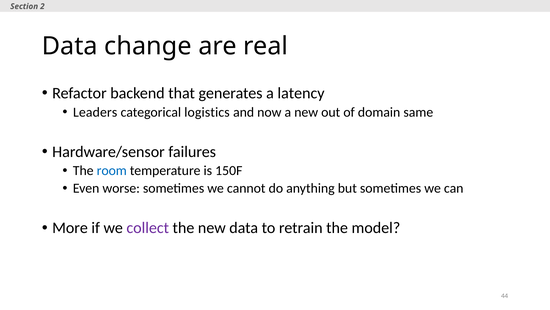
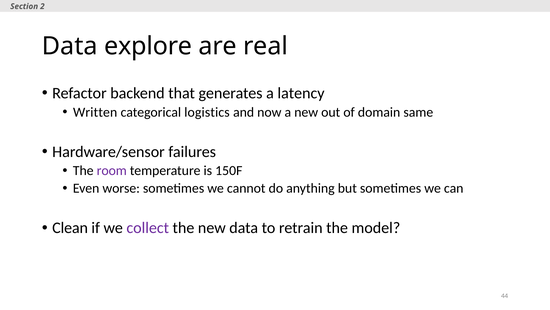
change: change -> explore (148, 46)
Leaders: Leaders -> Written (95, 112)
room colour: blue -> purple (112, 170)
More: More -> Clean (70, 228)
